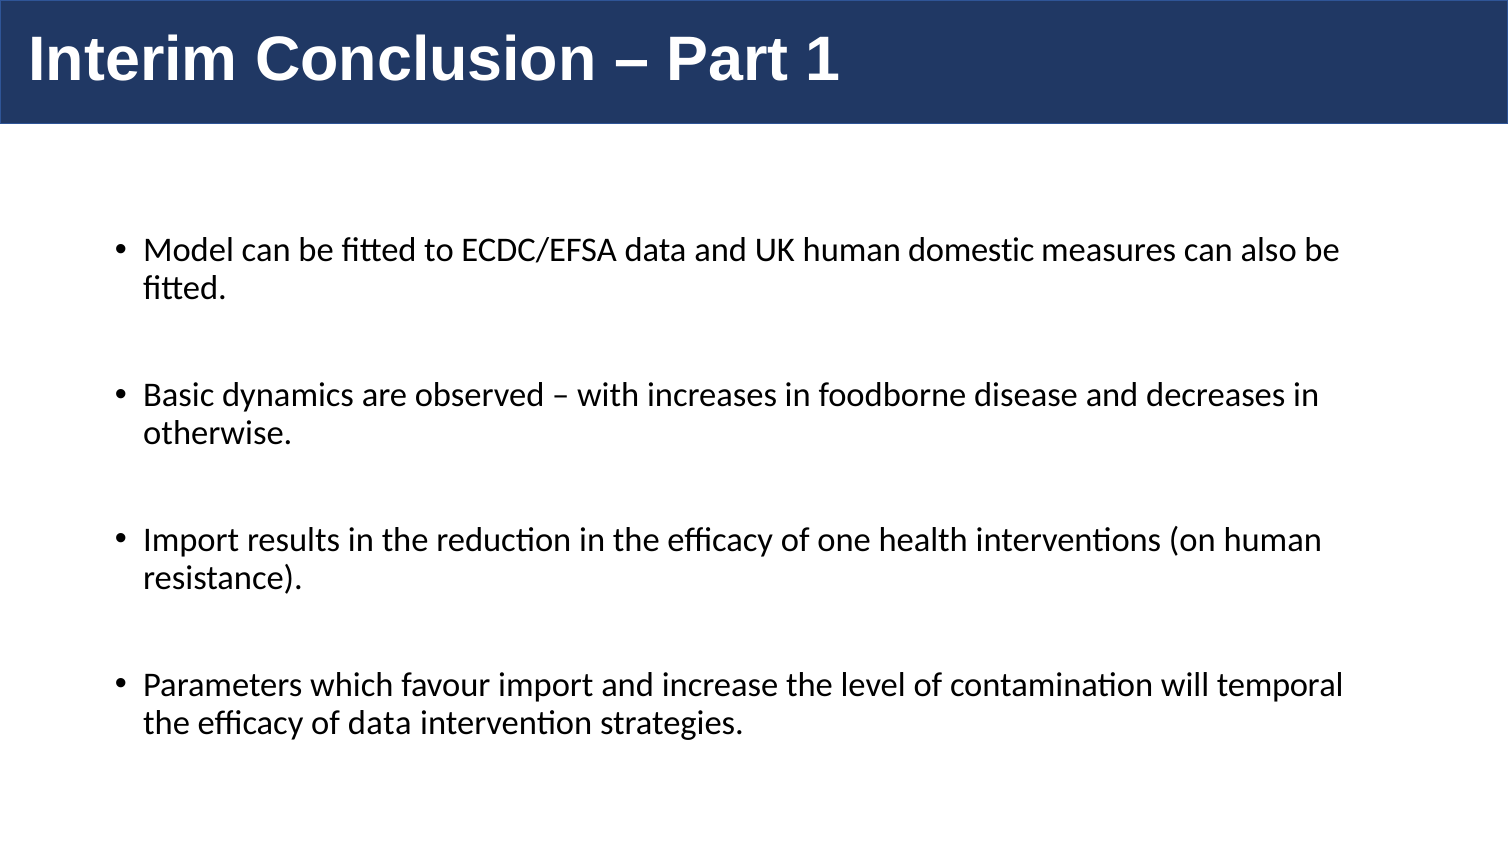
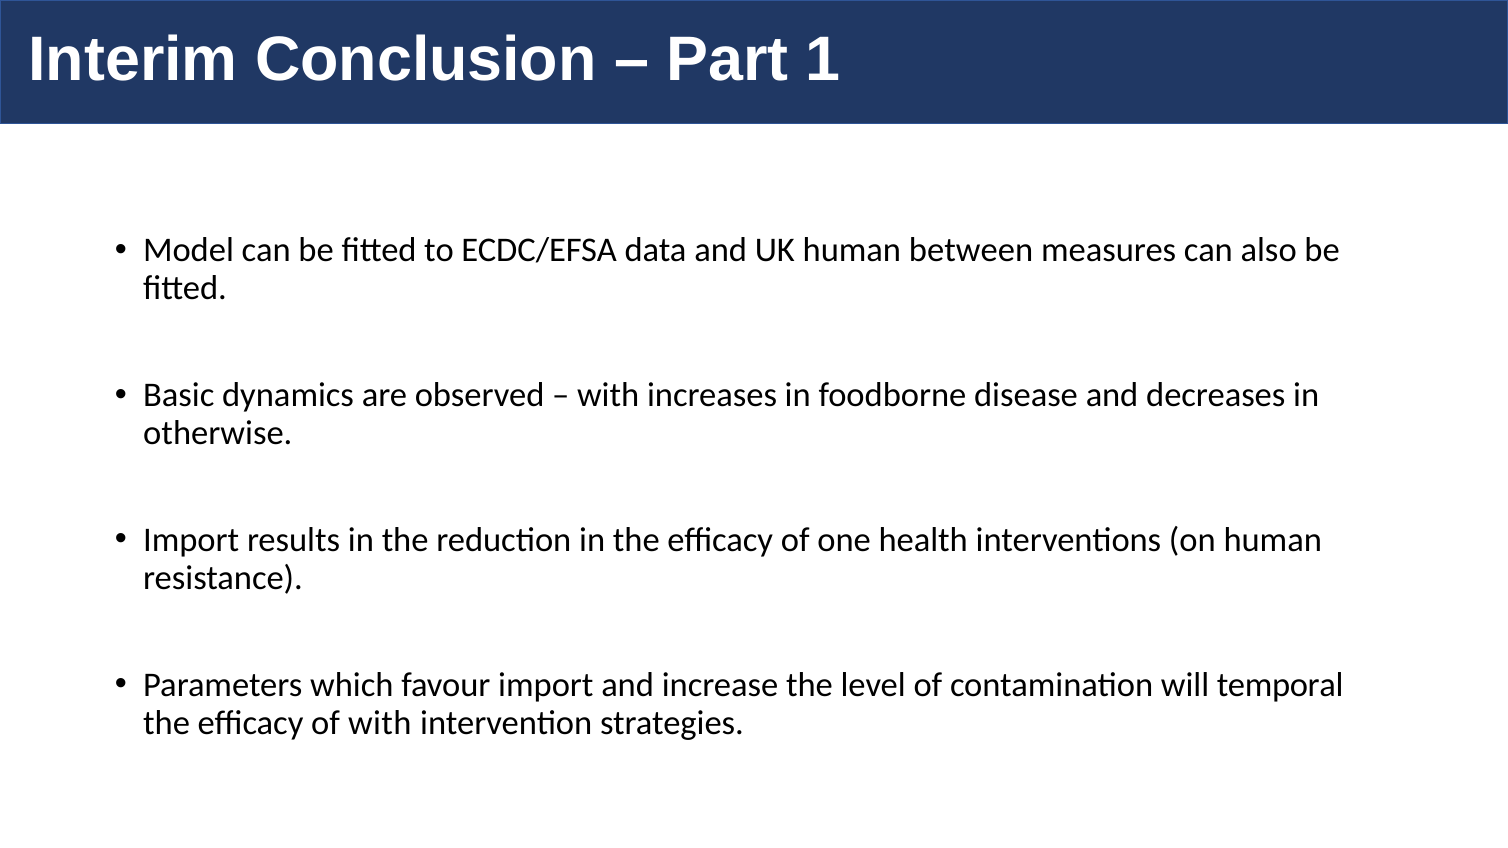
domestic: domestic -> between (971, 250)
of data: data -> with (380, 723)
